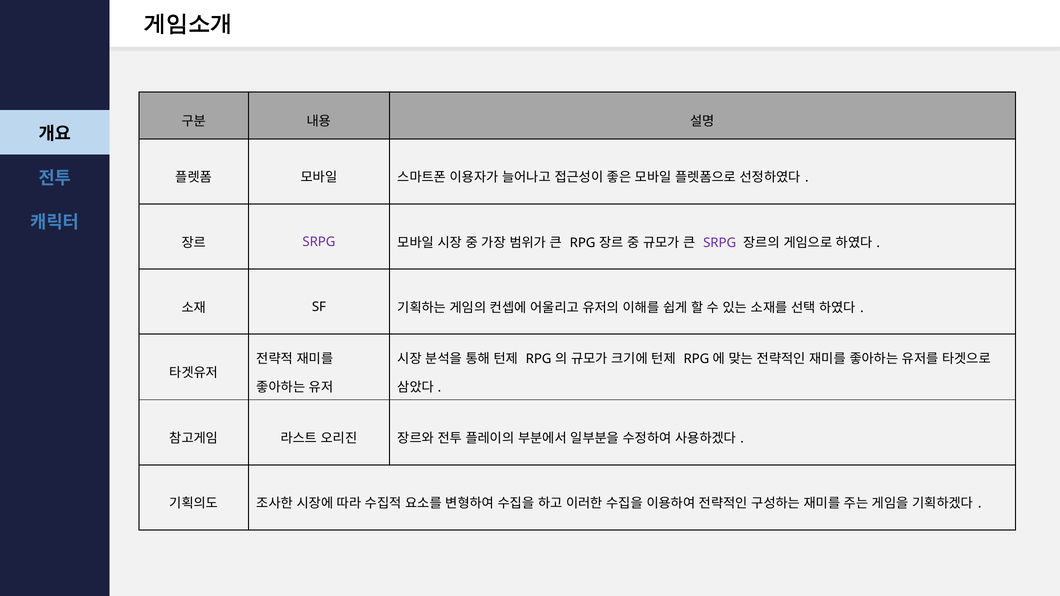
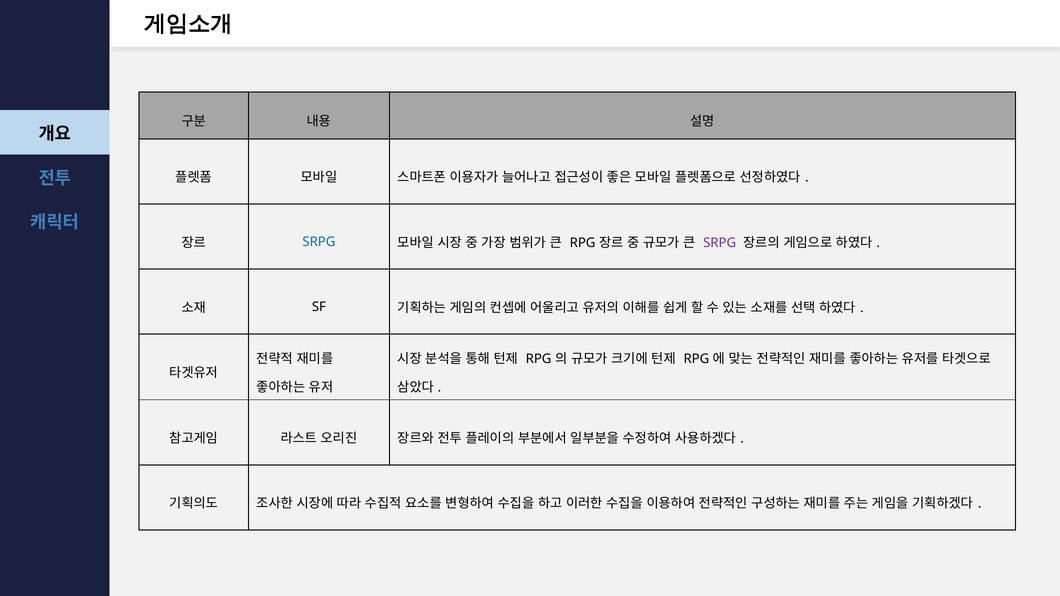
SRPG colour: purple -> blue (319, 242)
